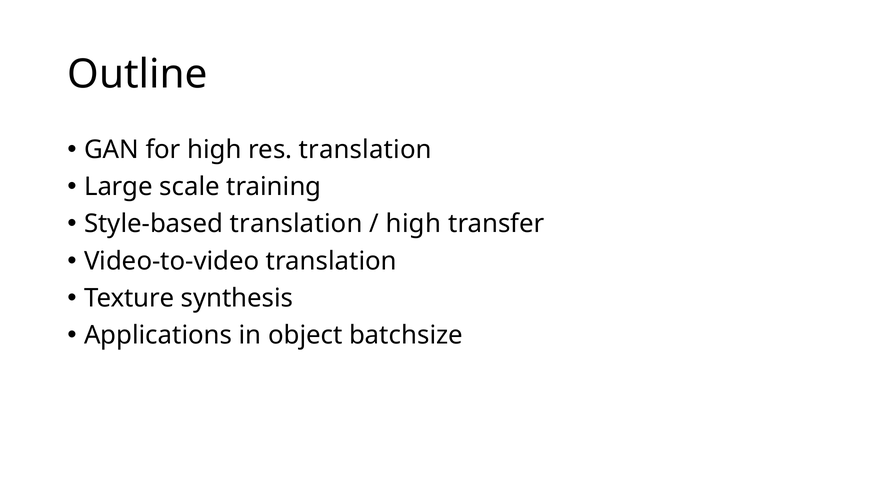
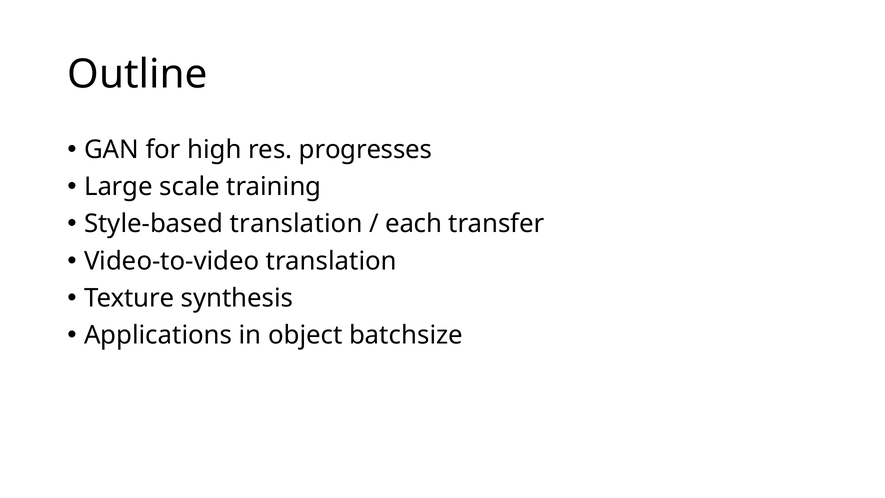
res translation: translation -> progresses (365, 150)
high: high -> each (414, 224)
